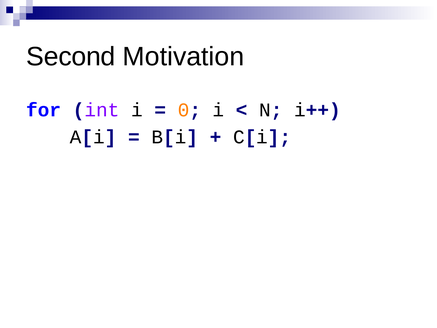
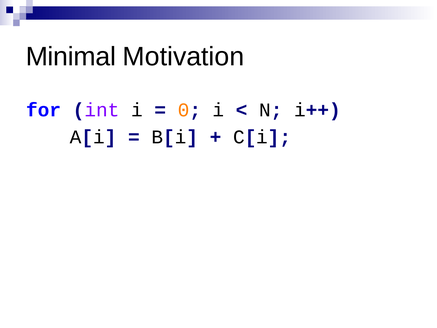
Second: Second -> Minimal (71, 56)
